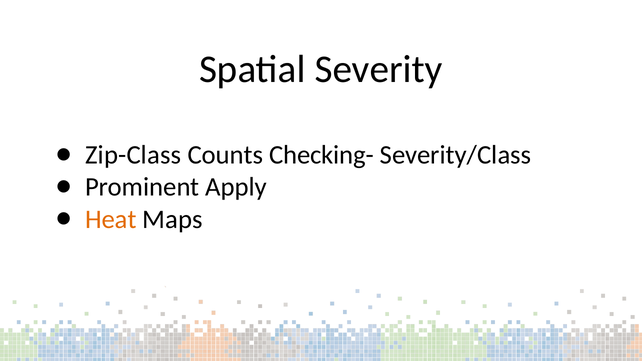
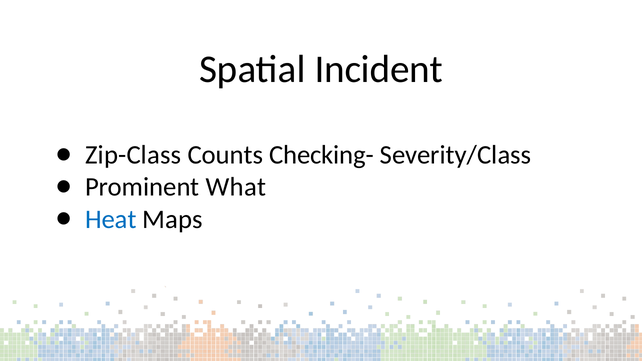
Severity: Severity -> Incident (379, 69)
Apply: Apply -> What (236, 187)
Heat colour: orange -> blue (111, 219)
